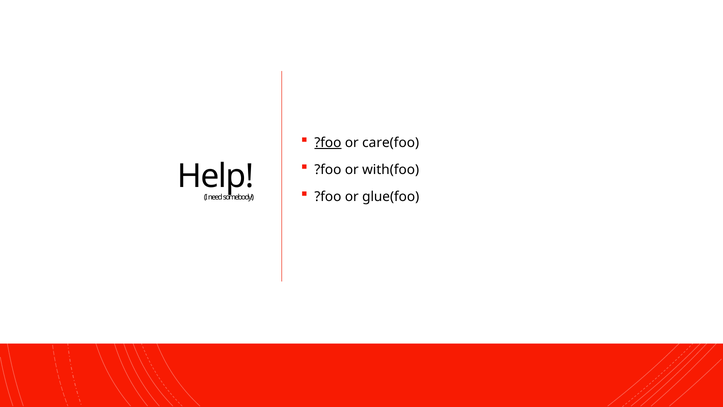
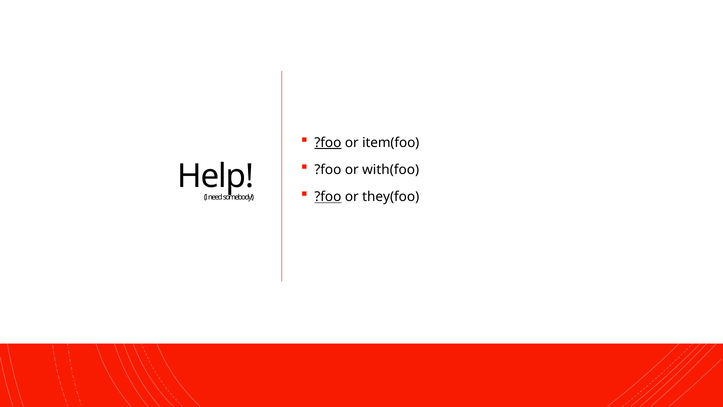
care(foo: care(foo -> item(foo (391, 143)
?foo underline: none -> present (328, 197)
glue(foo: glue(foo -> they(foo (391, 197)
